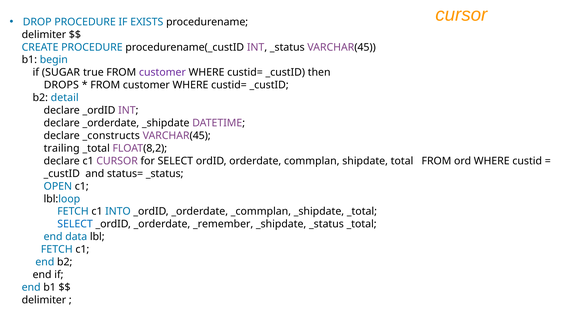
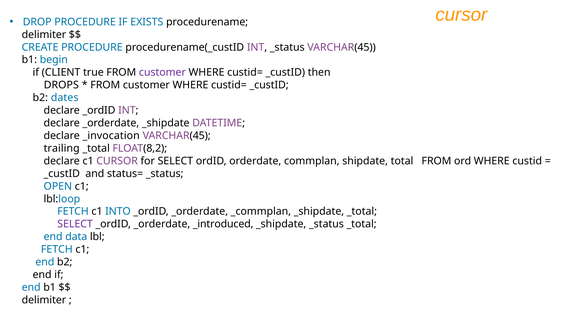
SUGAR: SUGAR -> CLIENT (61, 73)
detail: detail -> dates (65, 98)
_constructs: _constructs -> _invocation (111, 136)
SELECT colour: blue -> purple (75, 224)
_remember: _remember -> _introduced (223, 224)
